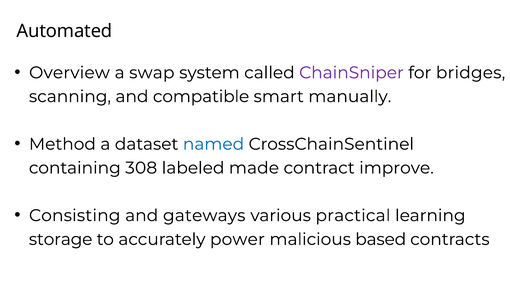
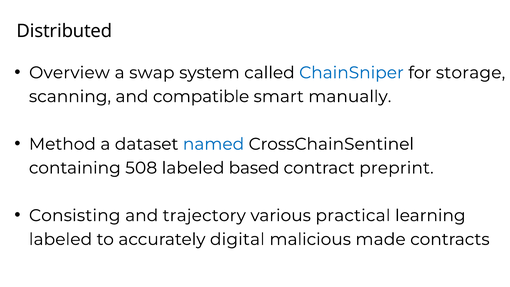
Automated: Automated -> Distributed (64, 31)
ChainSniper colour: purple -> blue (351, 73)
bridges: bridges -> storage (471, 73)
308: 308 -> 508 (141, 168)
made: made -> based (254, 168)
improve: improve -> preprint (396, 168)
gateways: gateways -> trajectory (204, 215)
storage: storage -> labeled (61, 239)
power: power -> digital (237, 239)
based: based -> made (381, 239)
